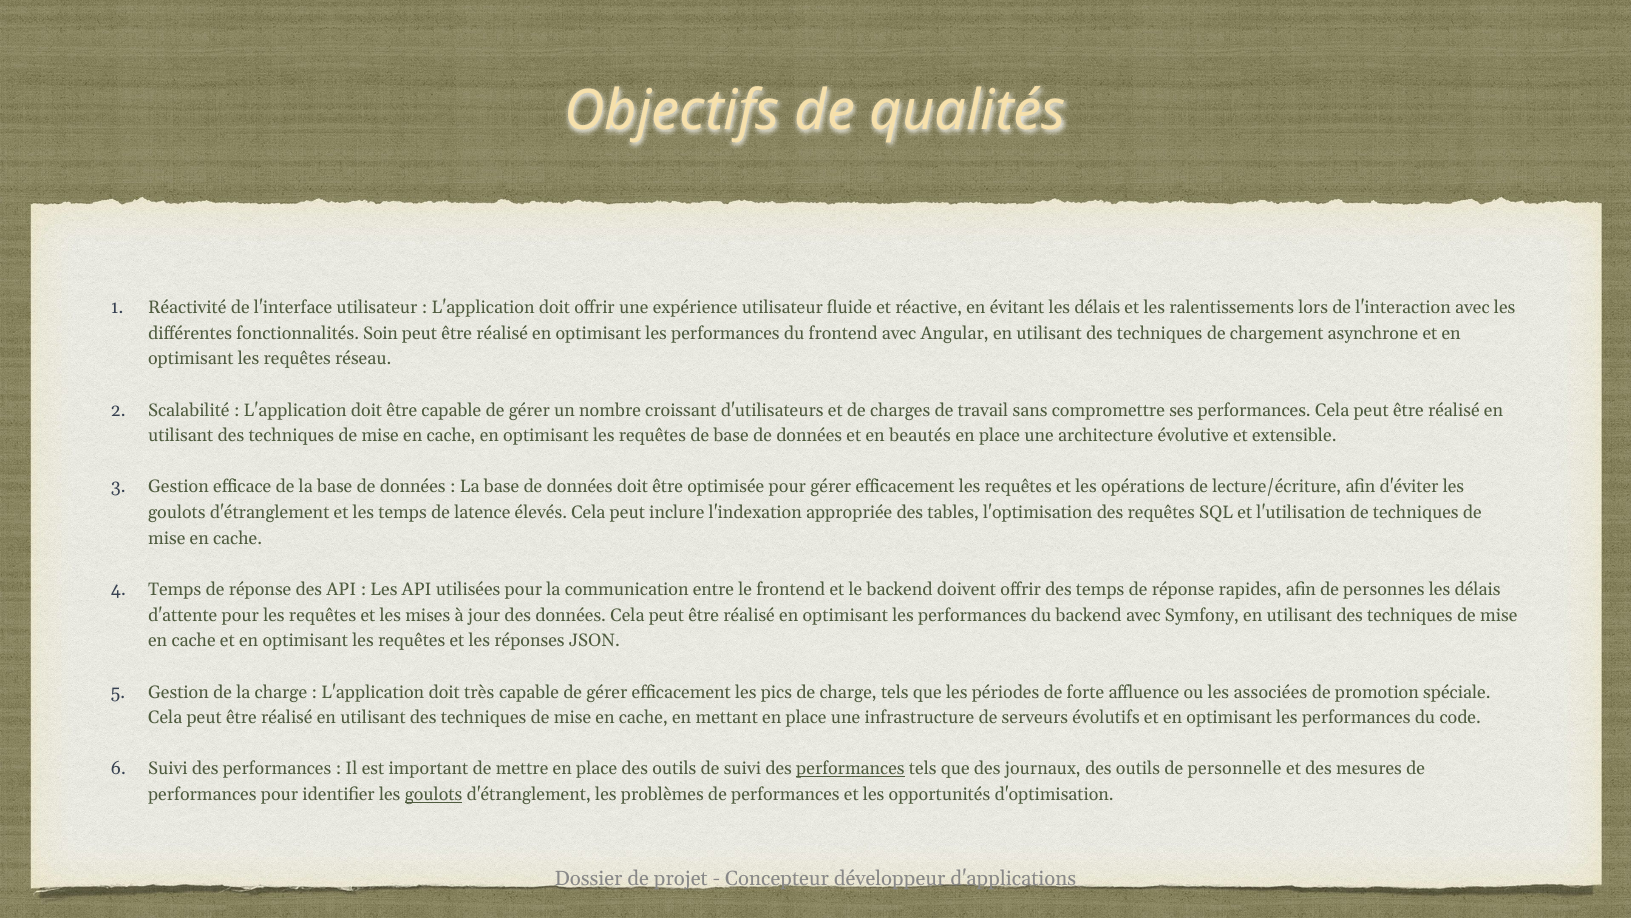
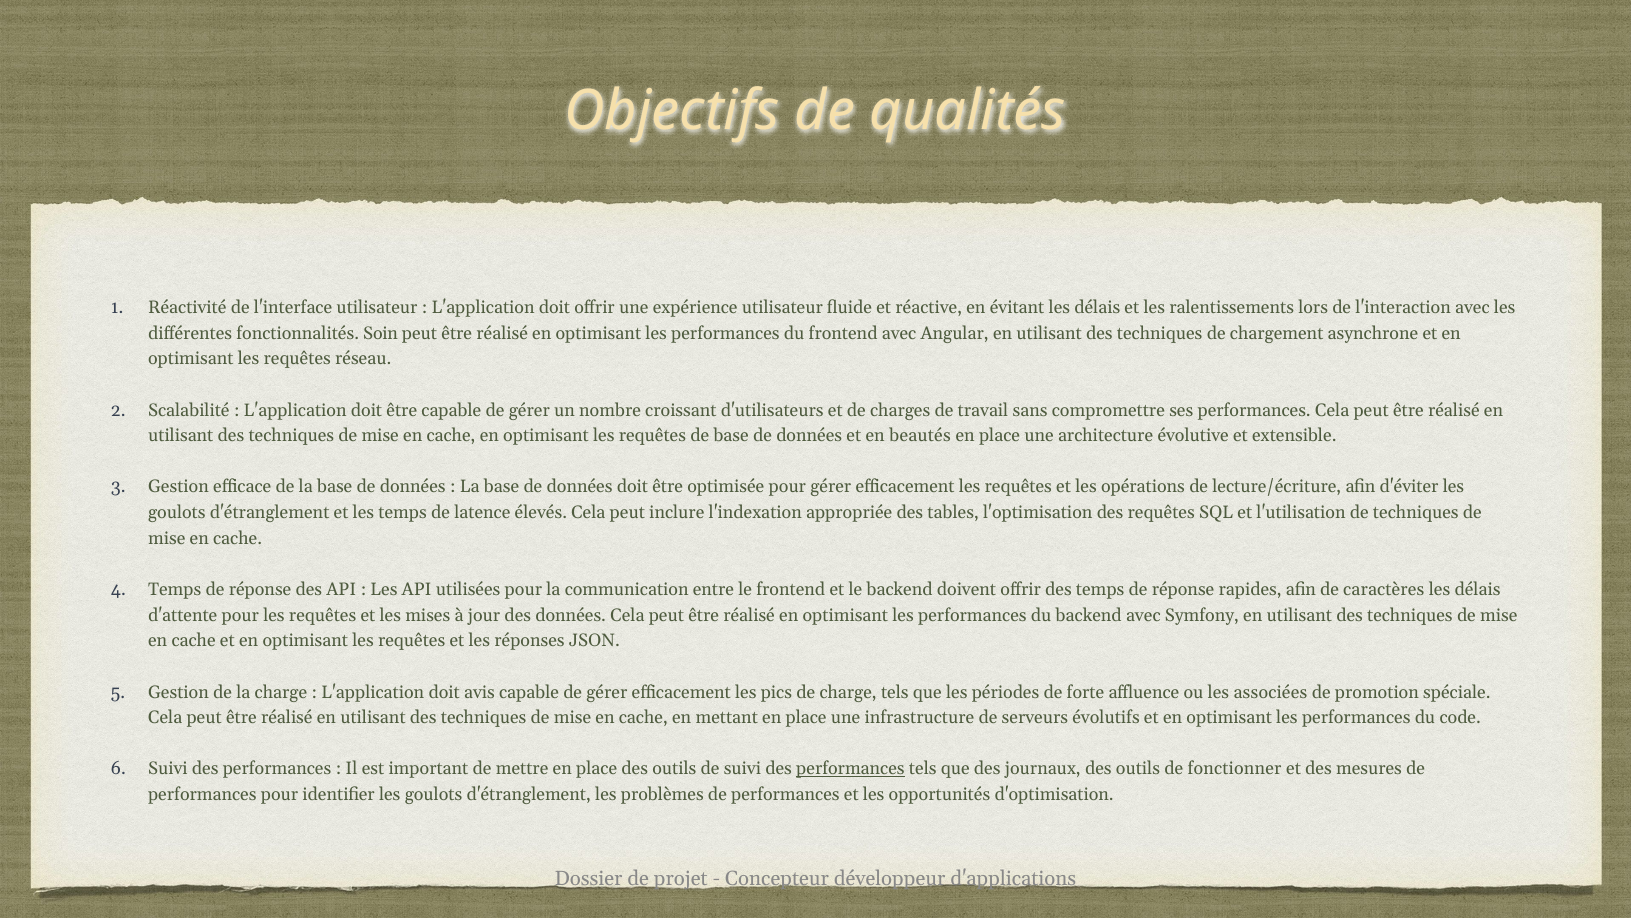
personnes: personnes -> caractères (1384, 589)
très: très -> avis (479, 692)
personnelle: personnelle -> fonctionner (1235, 769)
goulots underline: present -> none (434, 794)
